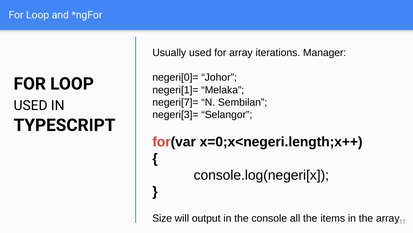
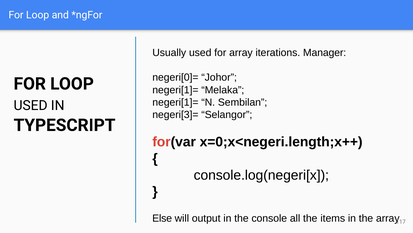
negeri[7]=: negeri[7]= -> negeri[1]= (175, 102)
Size: Size -> Else (162, 218)
